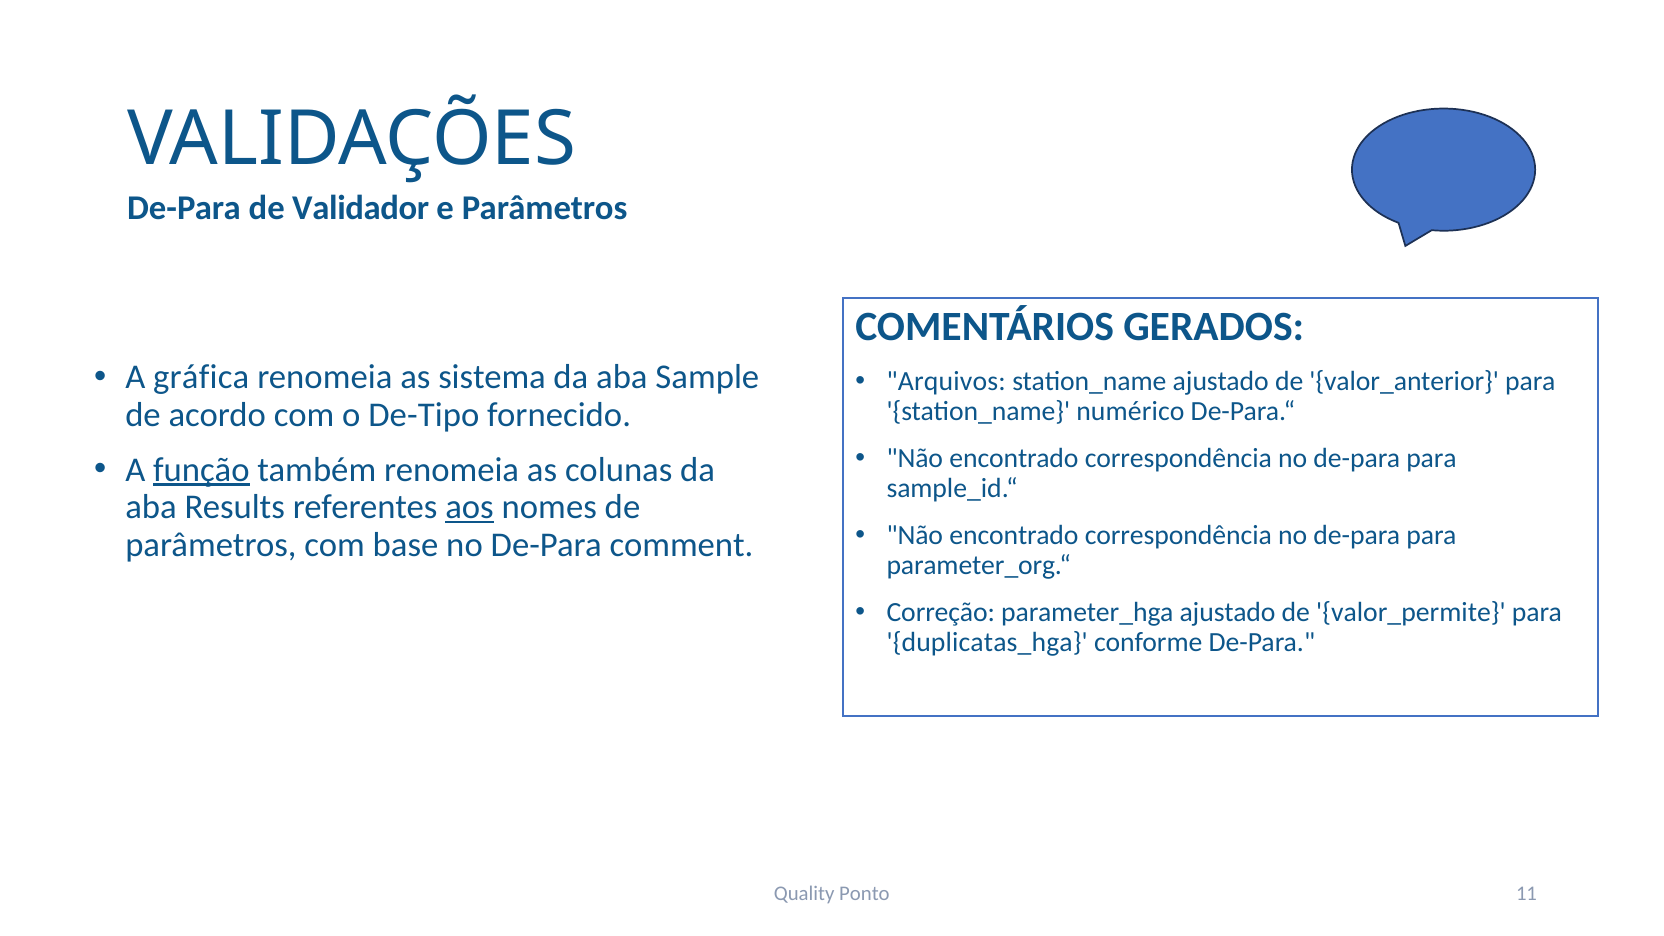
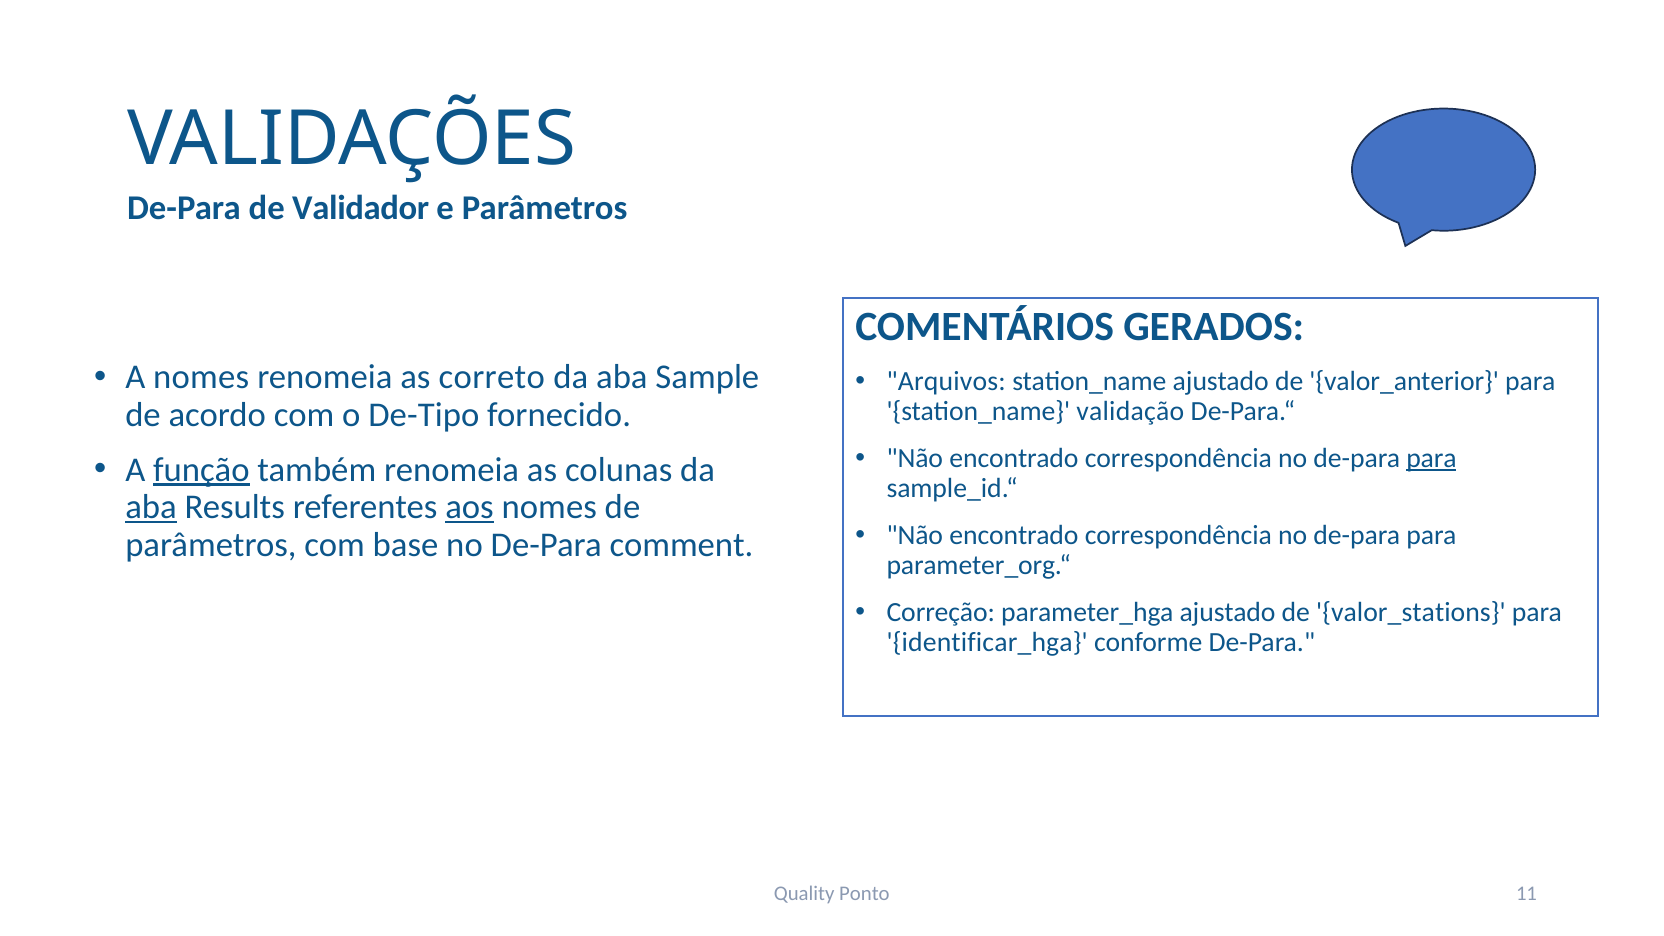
A gráfica: gráfica -> nomes (201, 377)
sistema: sistema -> correto (492, 377)
numérico: numérico -> validação (1130, 411)
para underline: none -> present (1431, 458)
aba underline: none -> present (151, 507)
valor_permite: valor_permite -> valor_stations (1411, 612)
duplicatas_hga: duplicatas_hga -> identificar_hga (987, 642)
